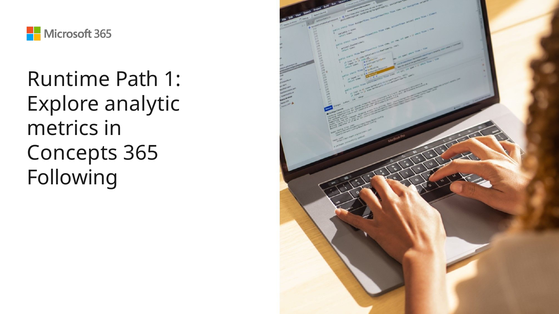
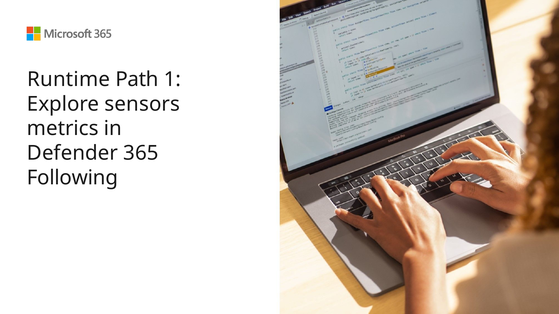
analytic: analytic -> sensors (142, 104)
Concepts: Concepts -> Defender (72, 153)
